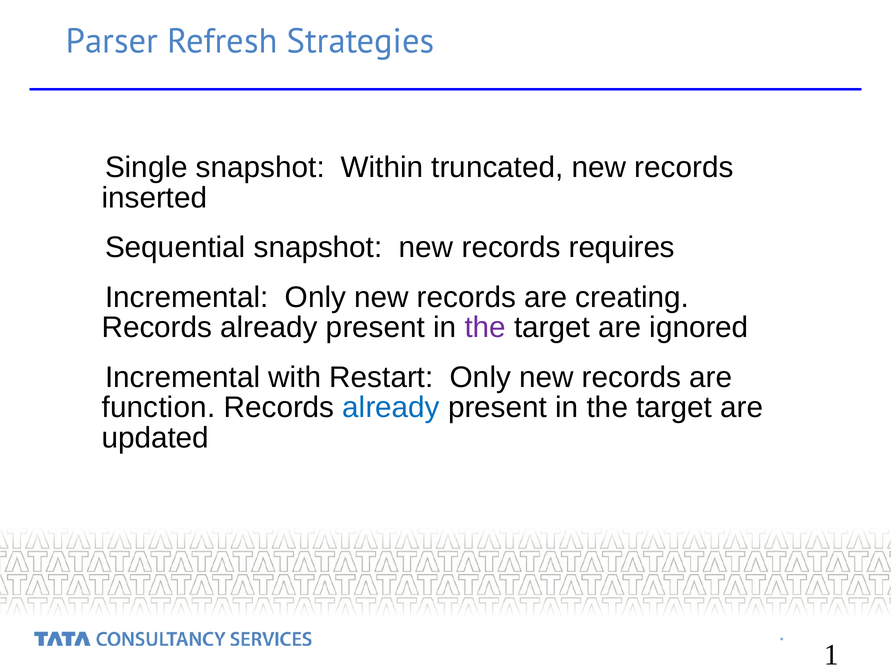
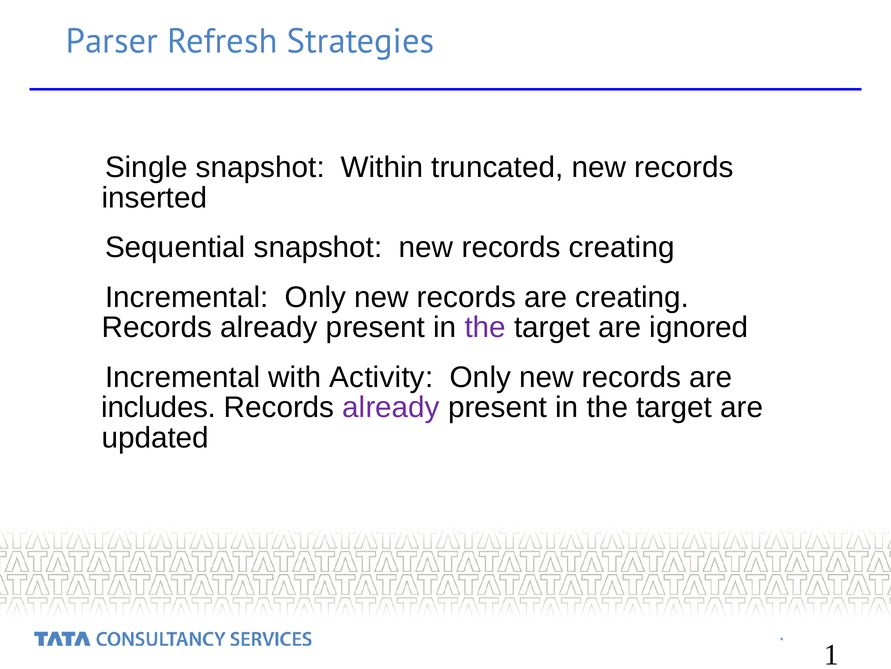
records requires: requires -> creating (622, 247)
Restart: Restart -> Activity (381, 377)
function: function -> includes (159, 407)
already colour: blue -> purple (391, 407)
